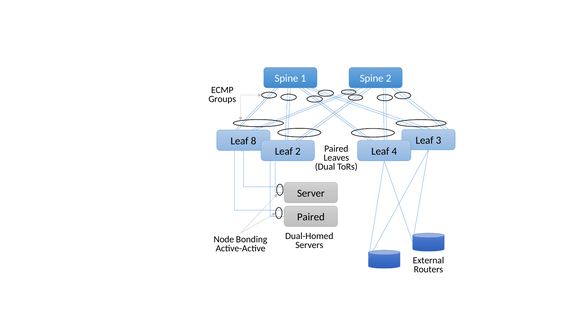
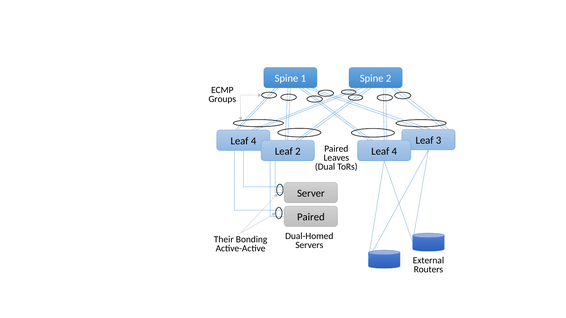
8: 8 -> 4 (254, 141)
Node: Node -> Their (224, 240)
